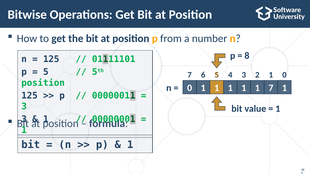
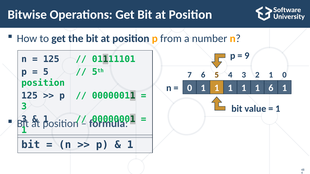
8: 8 -> 9 (247, 56)
1 7: 7 -> 6 (271, 88)
